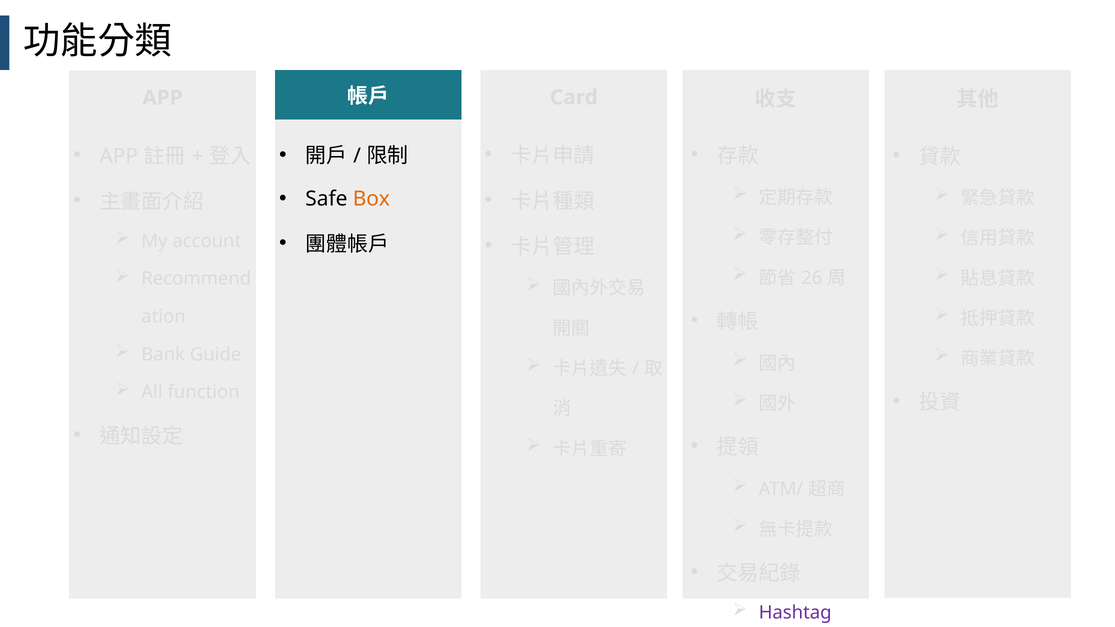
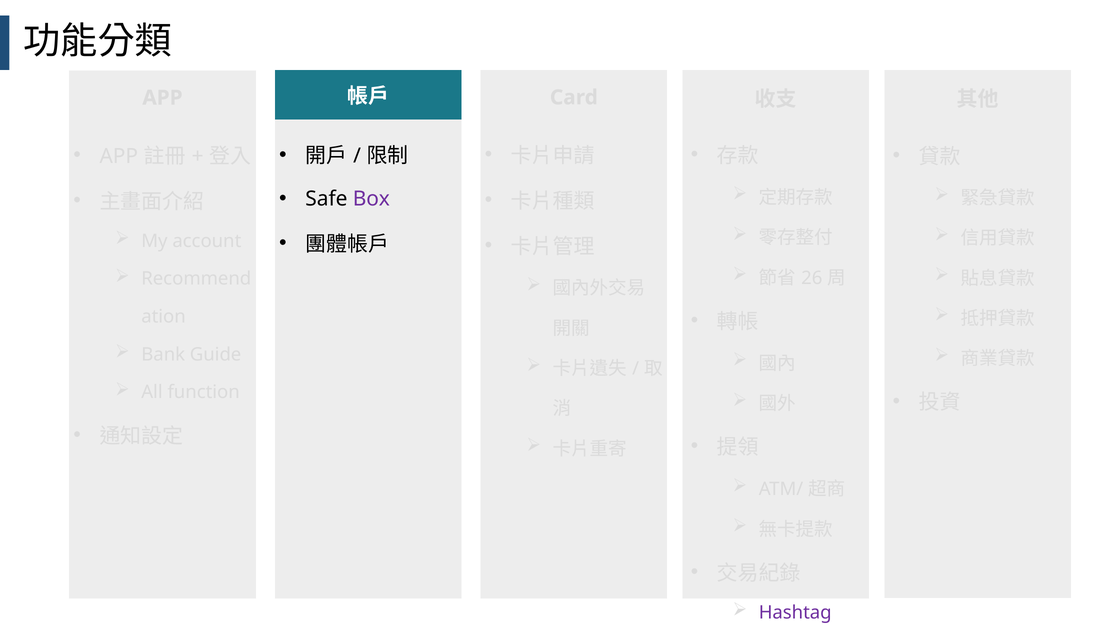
Box colour: orange -> purple (371, 199)
